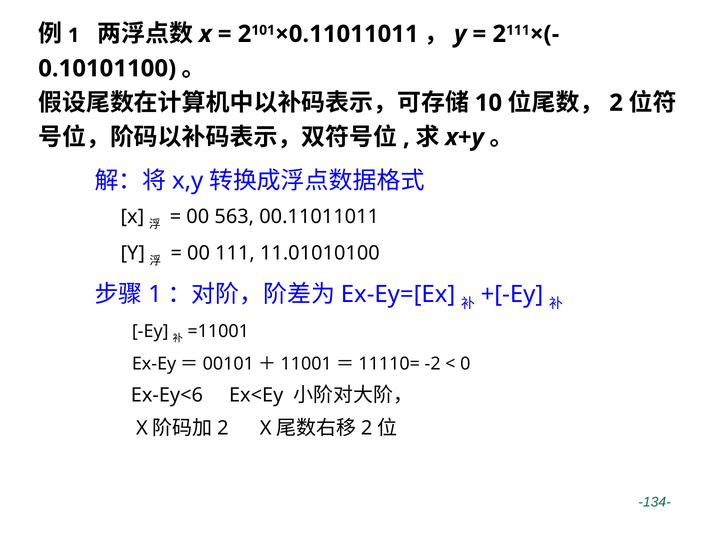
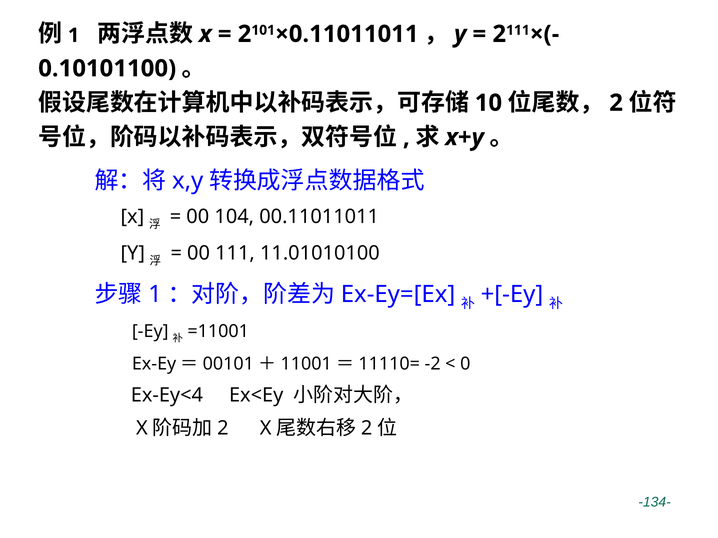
563: 563 -> 104 (234, 217)
Ex-Ey<6: Ex-Ey<6 -> Ex-Ey<4 (167, 396)
